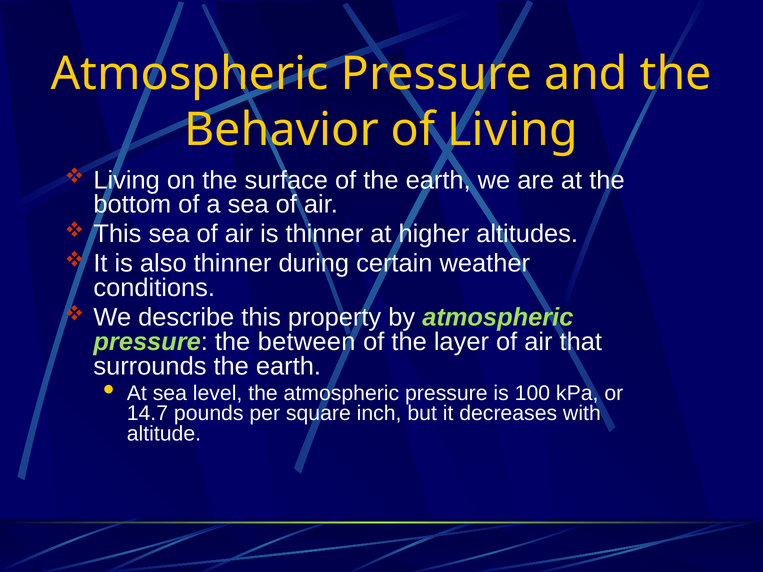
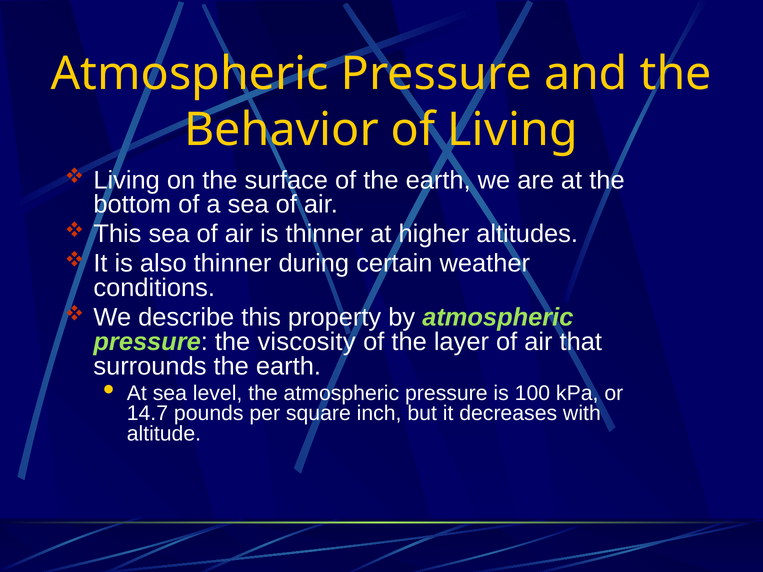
between: between -> viscosity (307, 342)
